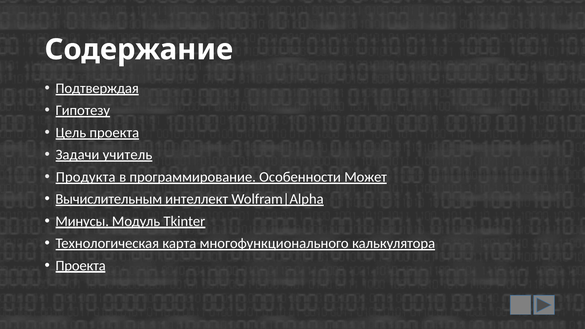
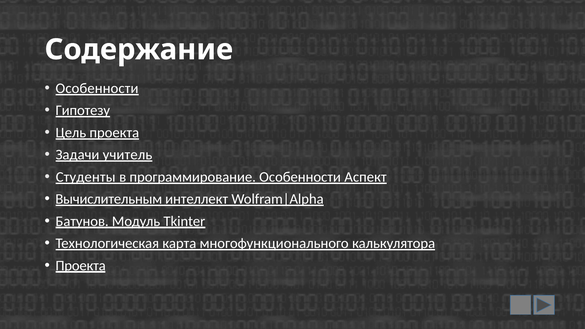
Подтверждая: Подтверждая -> Особенности (97, 88)
Продукта: Продукта -> Студенты (86, 177)
Может: Может -> Аспект (366, 177)
Минусы: Минусы -> Батунов (82, 221)
